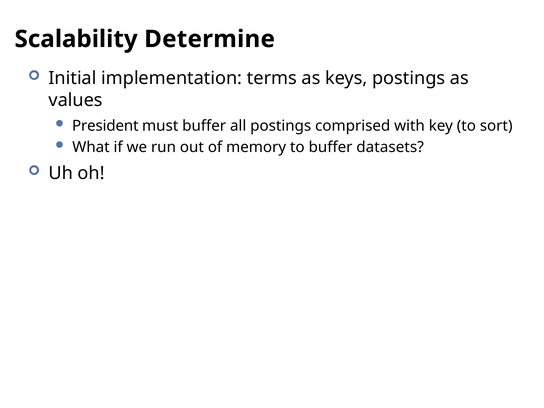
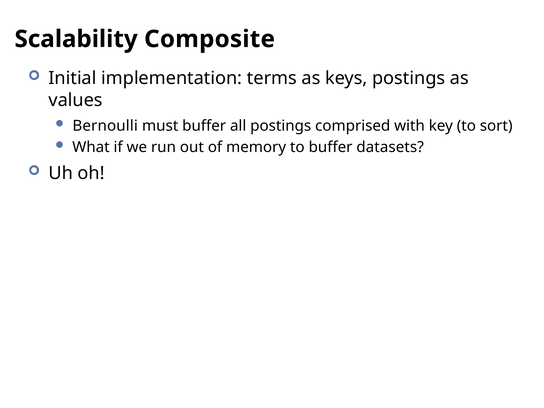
Determine: Determine -> Composite (210, 39)
President: President -> Bernoulli (105, 126)
